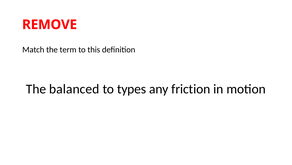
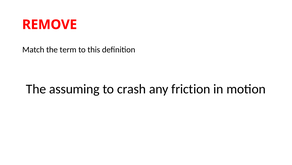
balanced: balanced -> assuming (74, 89)
types: types -> crash (132, 89)
